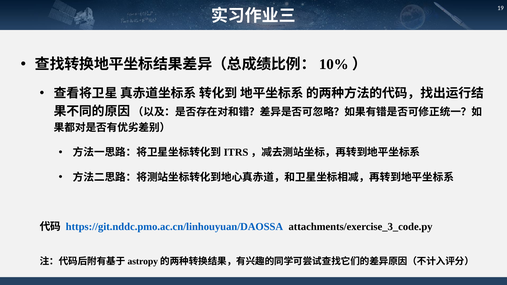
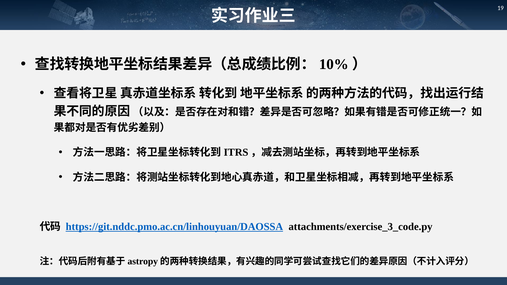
https://git.nddc.pmo.ac.cn/linhouyuan/DAOSSA underline: none -> present (174, 227)
